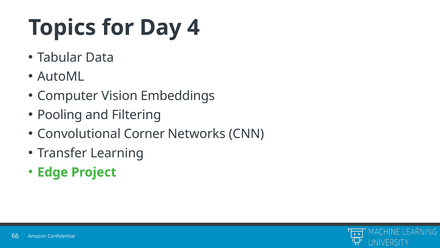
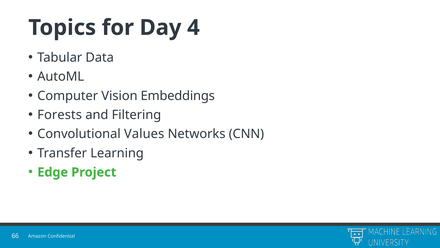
Pooling: Pooling -> Forests (60, 115)
Corner: Corner -> Values (144, 134)
